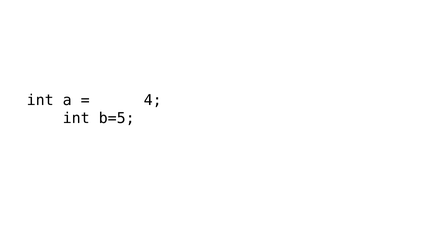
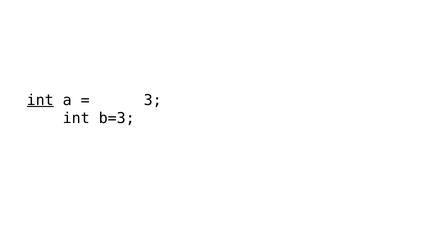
int underline: none -> present (40, 100)
4: 4 -> 3 (153, 100)
b=5: b=5 -> b=3 (117, 118)
